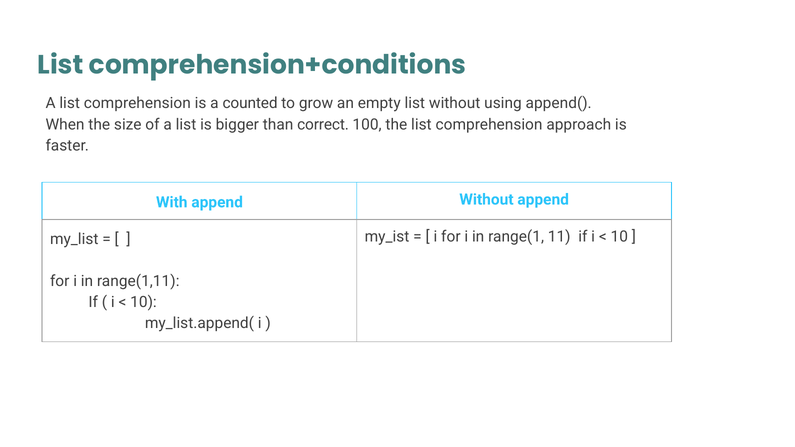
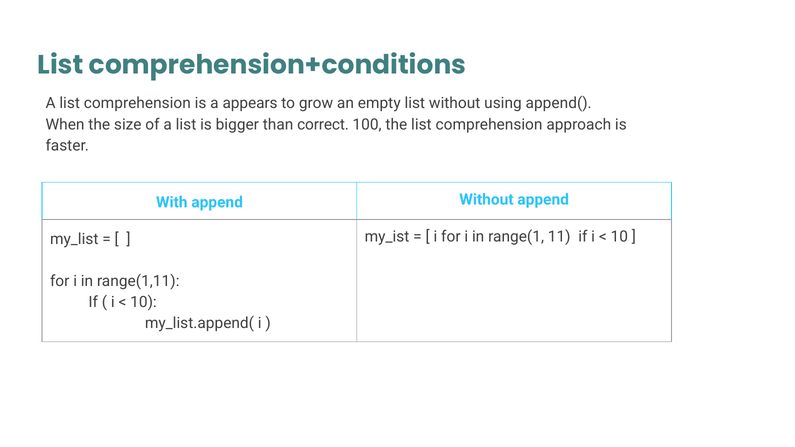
counted: counted -> appears (250, 103)
